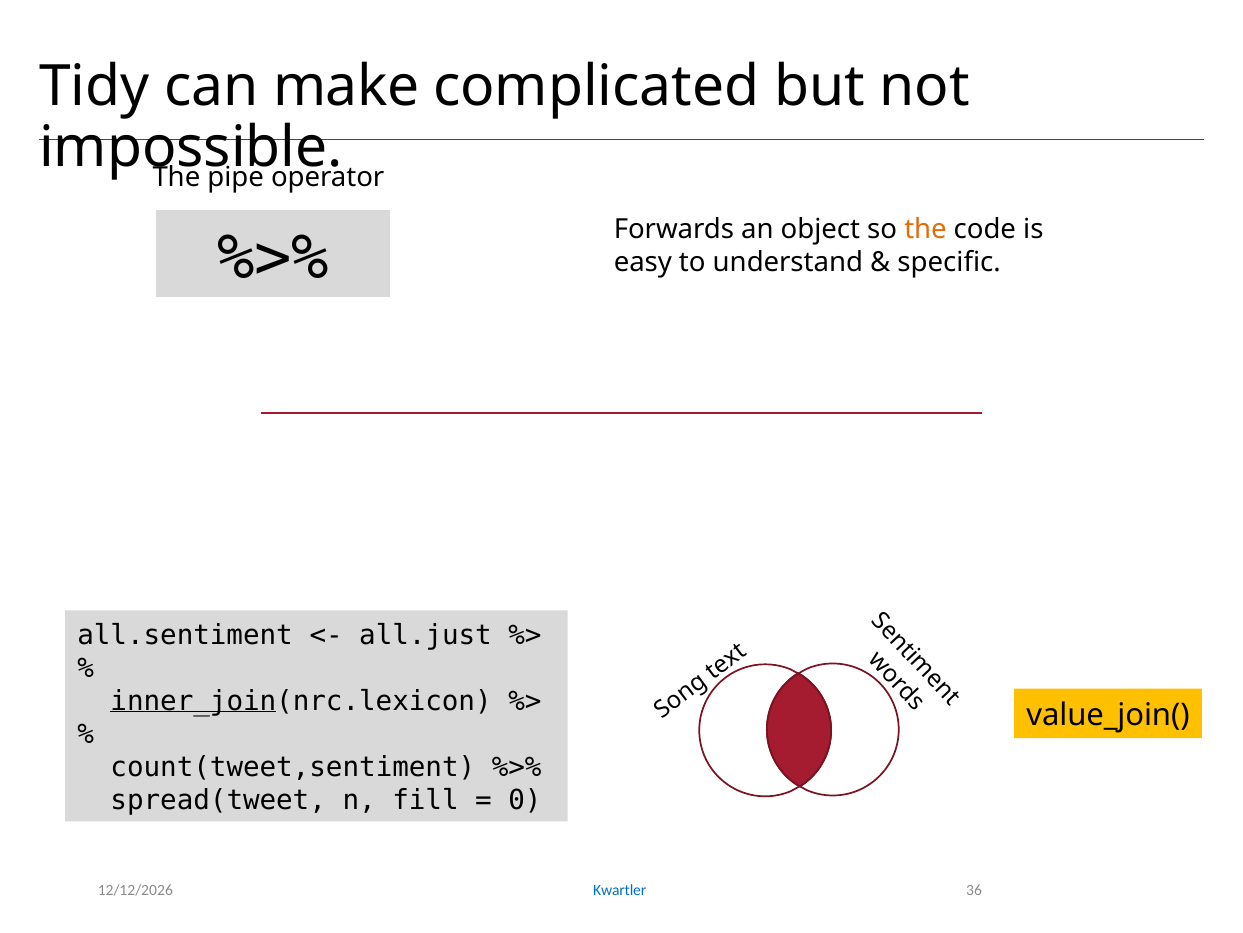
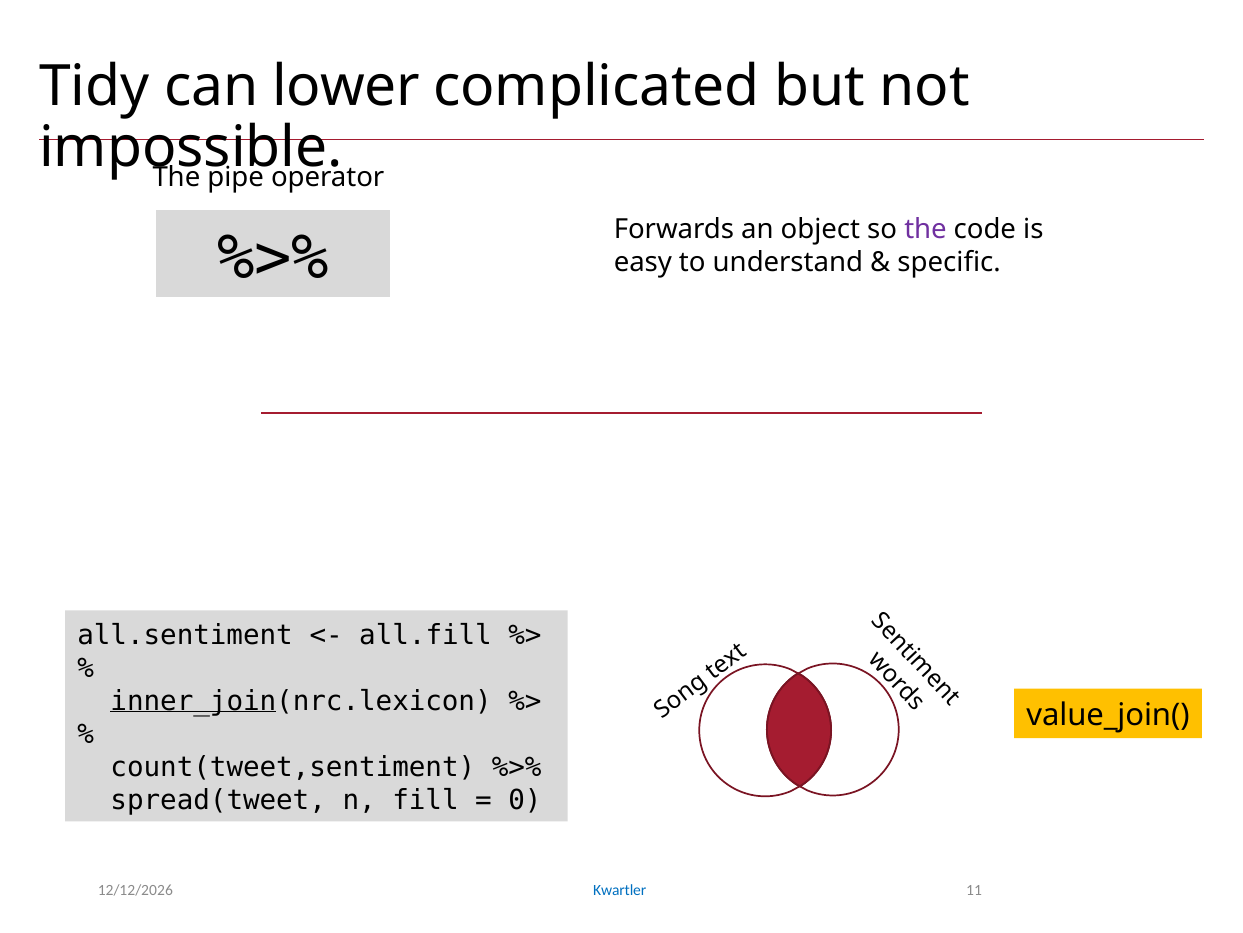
make: make -> lower (346, 86)
the colour: orange -> purple (926, 229)
all.just: all.just -> all.fill (426, 634)
36: 36 -> 11 (974, 890)
